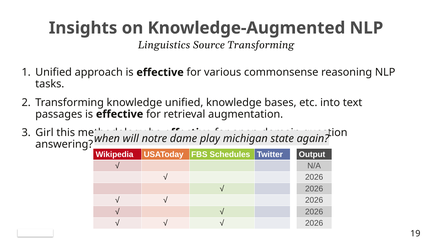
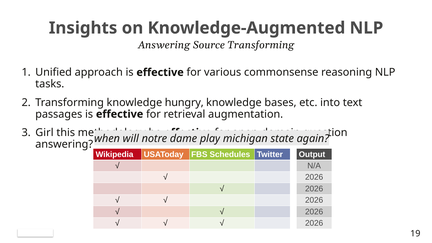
Linguistics: Linguistics -> Answering (164, 45)
knowledge unified: unified -> hungry (184, 102)
